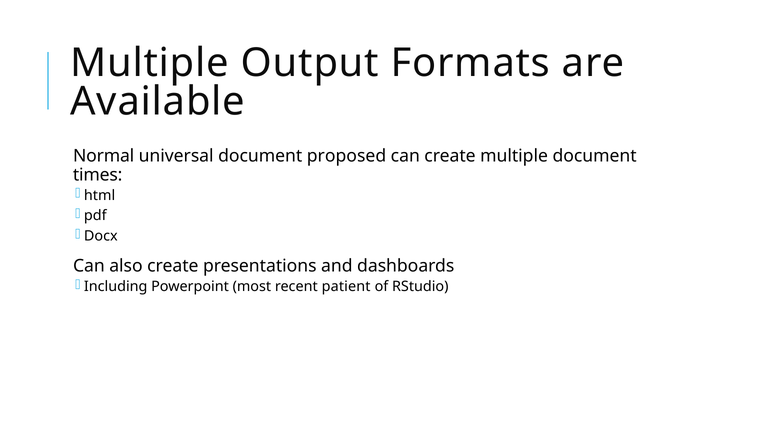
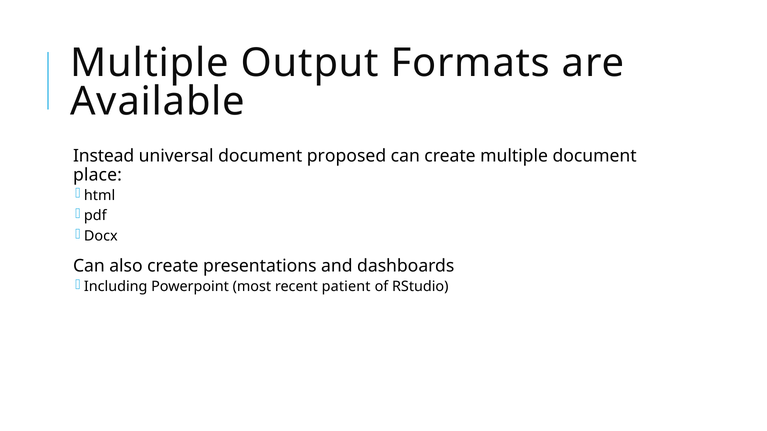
Normal: Normal -> Instead (104, 156)
times: times -> place (97, 175)
